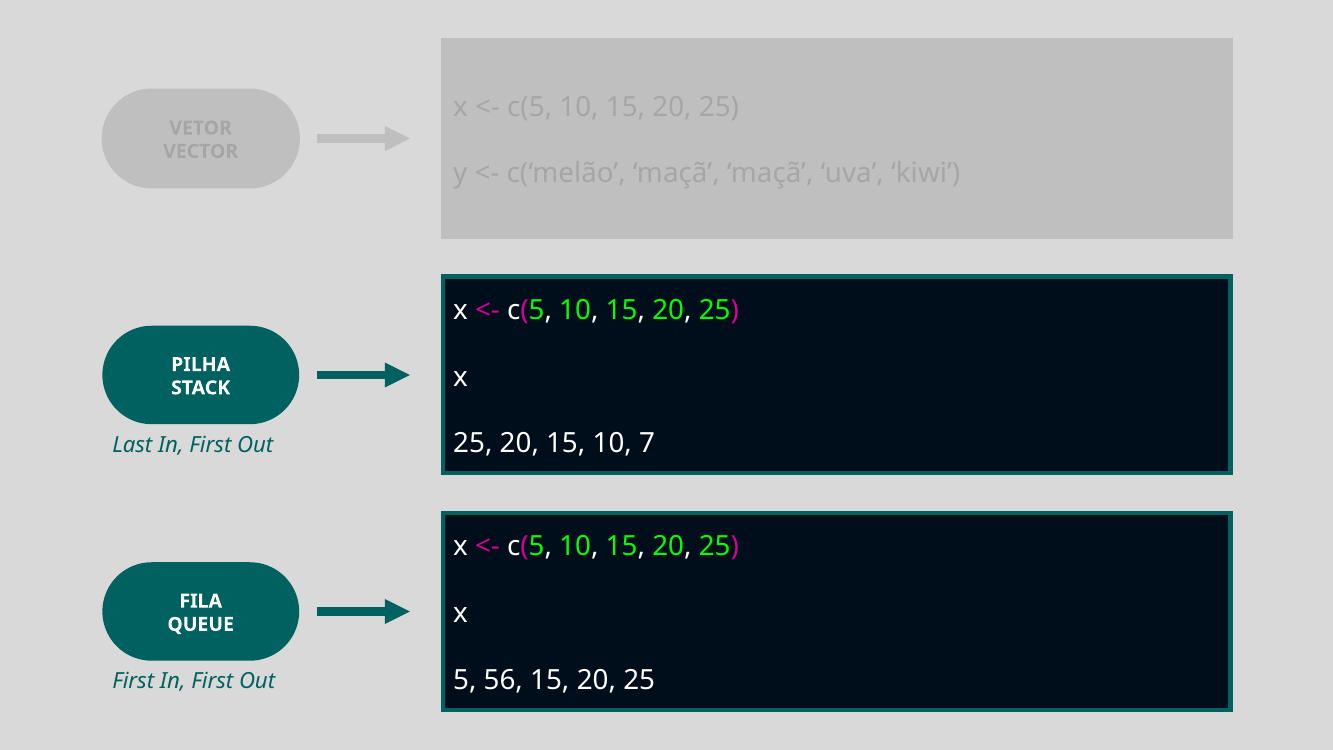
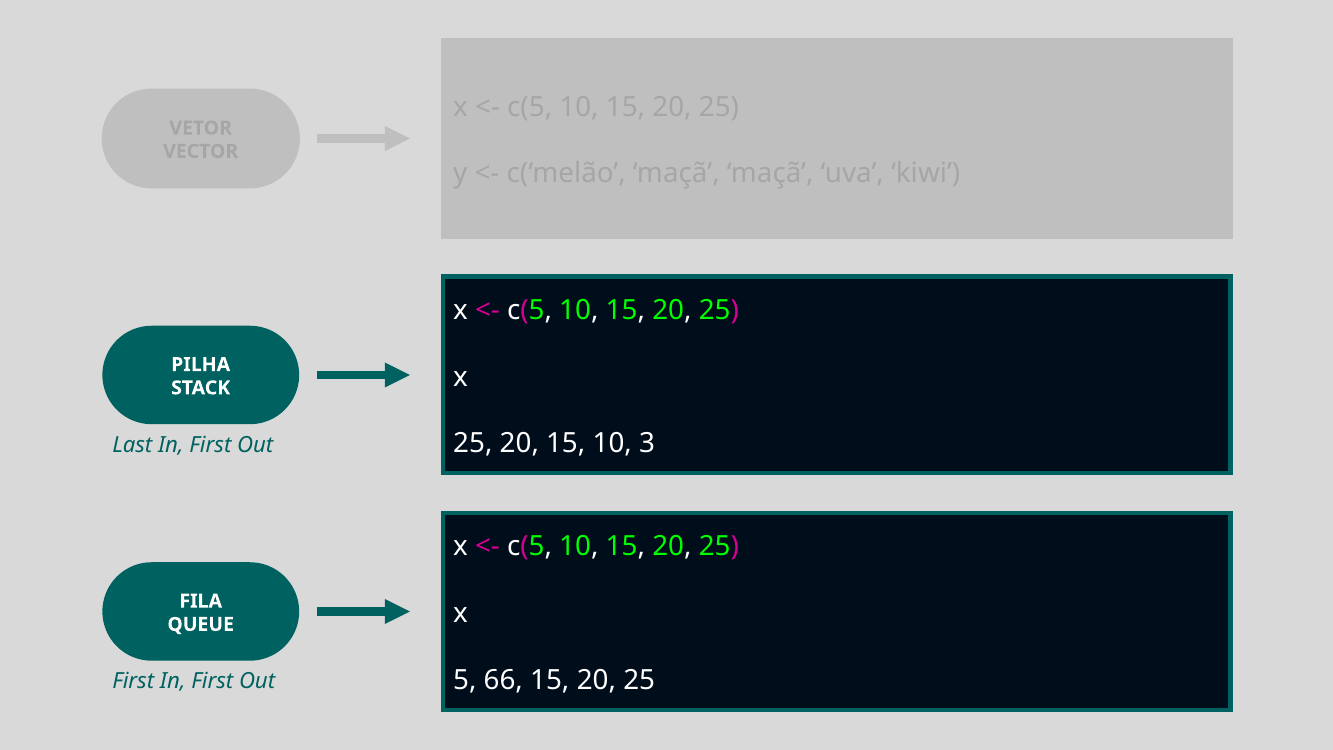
7: 7 -> 3 (647, 443)
56: 56 -> 66 (503, 680)
